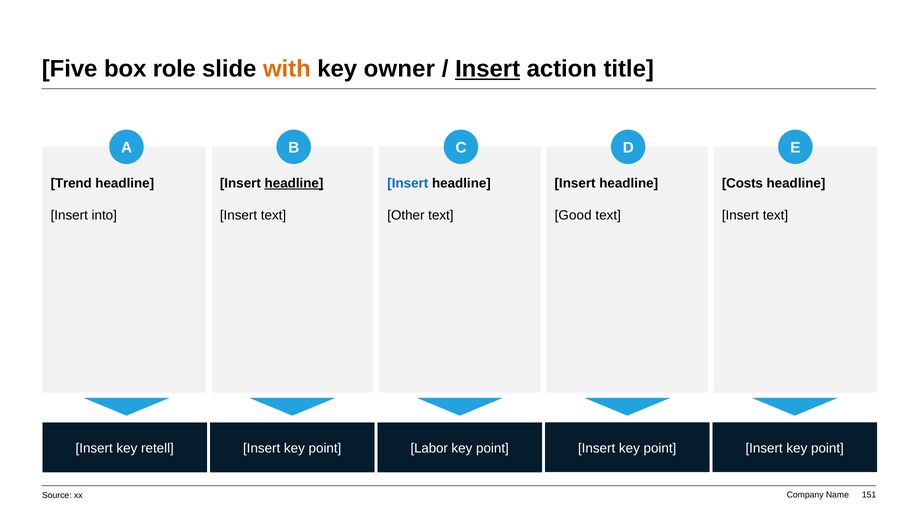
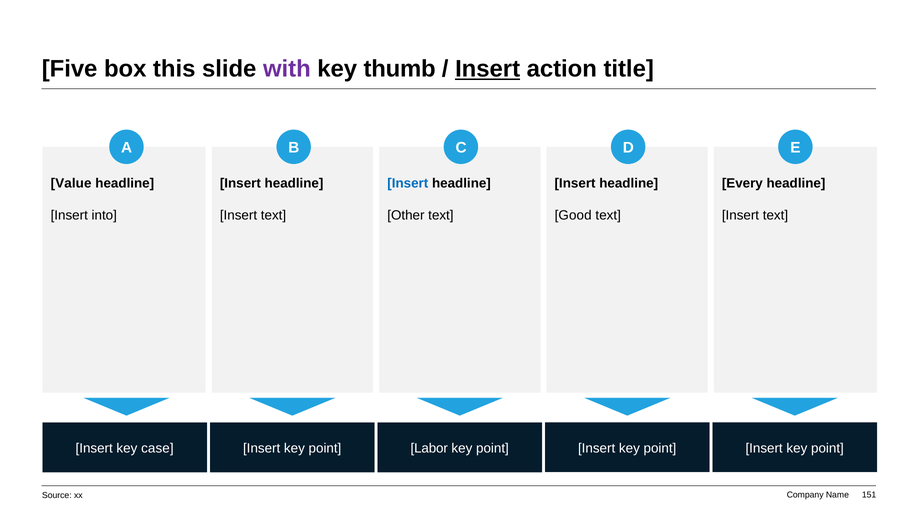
role: role -> this (174, 69)
with colour: orange -> purple (287, 69)
owner: owner -> thumb (400, 69)
Trend: Trend -> Value (71, 183)
headline underline: present -> none (294, 183)
Costs: Costs -> Every (742, 183)
retell: retell -> case (157, 449)
